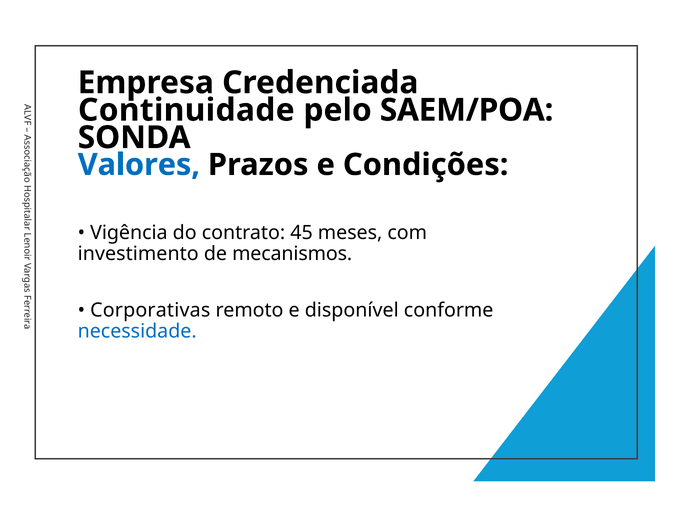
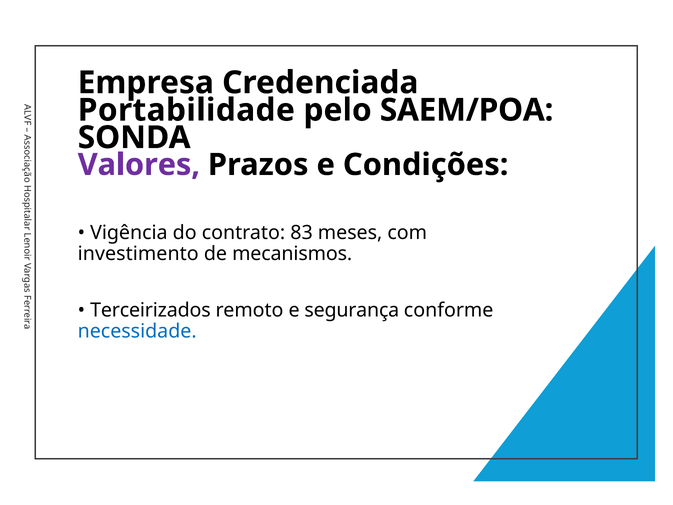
Continuidade: Continuidade -> Portabilidade (186, 110)
Valores colour: blue -> purple (139, 165)
45: 45 -> 83 (302, 232)
Corporativas: Corporativas -> Terceirizados (150, 310)
disponível: disponível -> segurança (352, 310)
